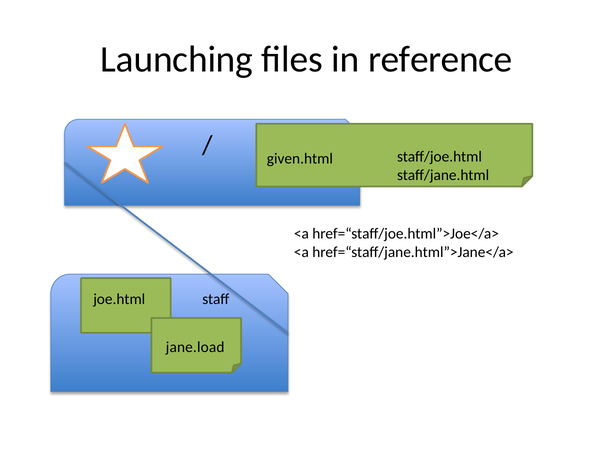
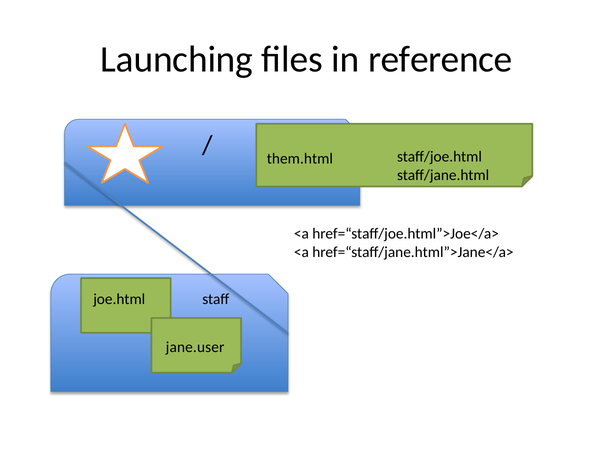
given.html: given.html -> them.html (300, 158)
jane.load: jane.load -> jane.user (195, 347)
